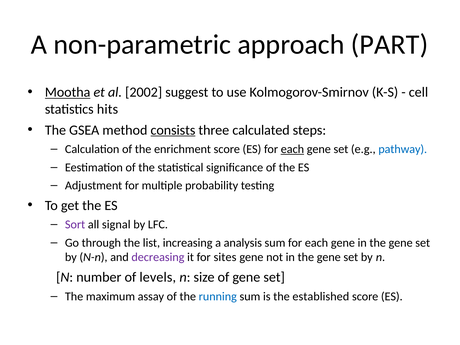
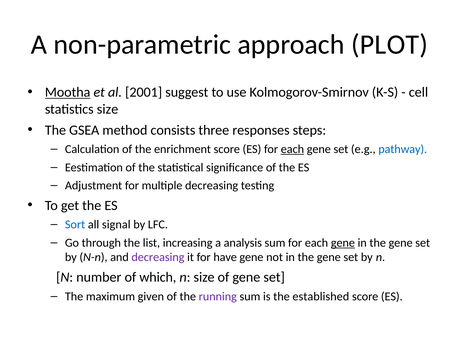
PART: PART -> PLOT (390, 45)
2002: 2002 -> 2001 (144, 92)
statistics hits: hits -> size (108, 109)
consists underline: present -> none (173, 130)
calculated: calculated -> responses (261, 130)
multiple probability: probability -> decreasing (212, 185)
Sort colour: purple -> blue (75, 225)
gene underline: none -> present (343, 243)
sites: sites -> have (225, 257)
levels: levels -> which (158, 277)
assay: assay -> given (151, 296)
running colour: blue -> purple (218, 296)
